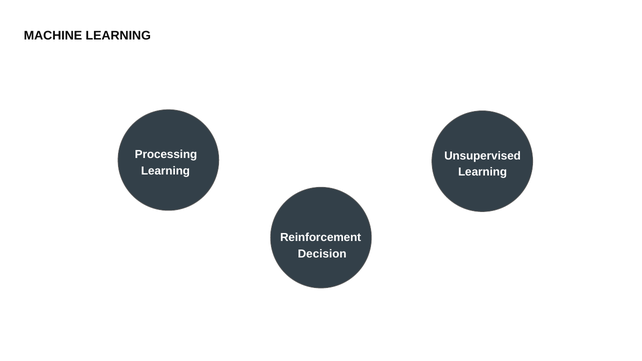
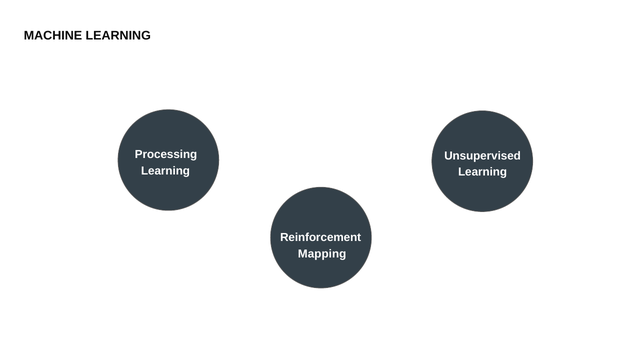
Decision: Decision -> Mapping (322, 254)
